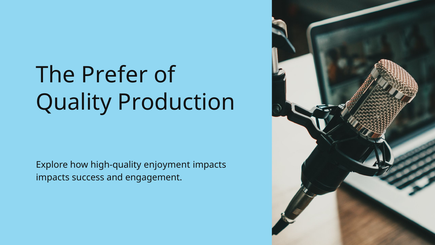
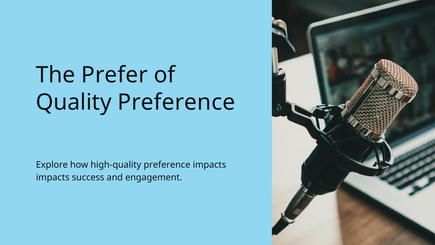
Quality Production: Production -> Preference (176, 102)
high-quality enjoyment: enjoyment -> preference (167, 164)
